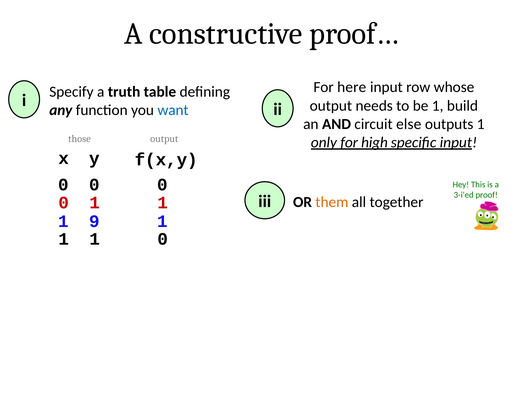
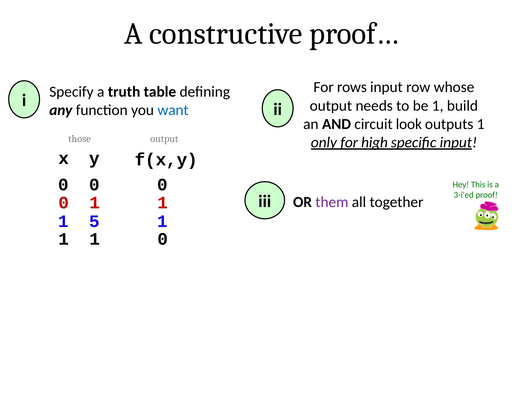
here: here -> rows (352, 87)
else: else -> look (409, 124)
them colour: orange -> purple (332, 202)
9: 9 -> 5 (94, 221)
